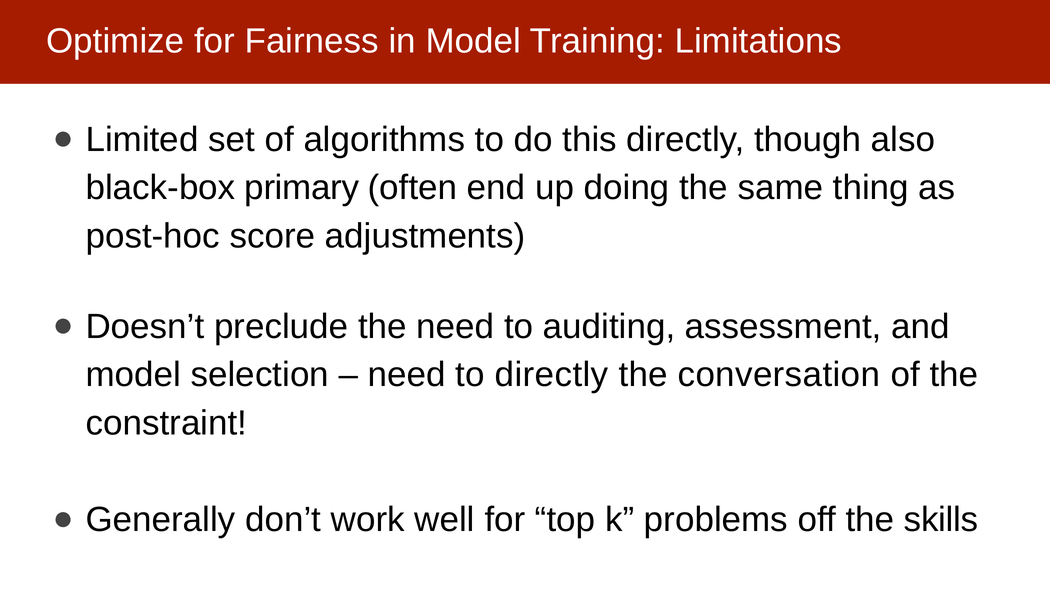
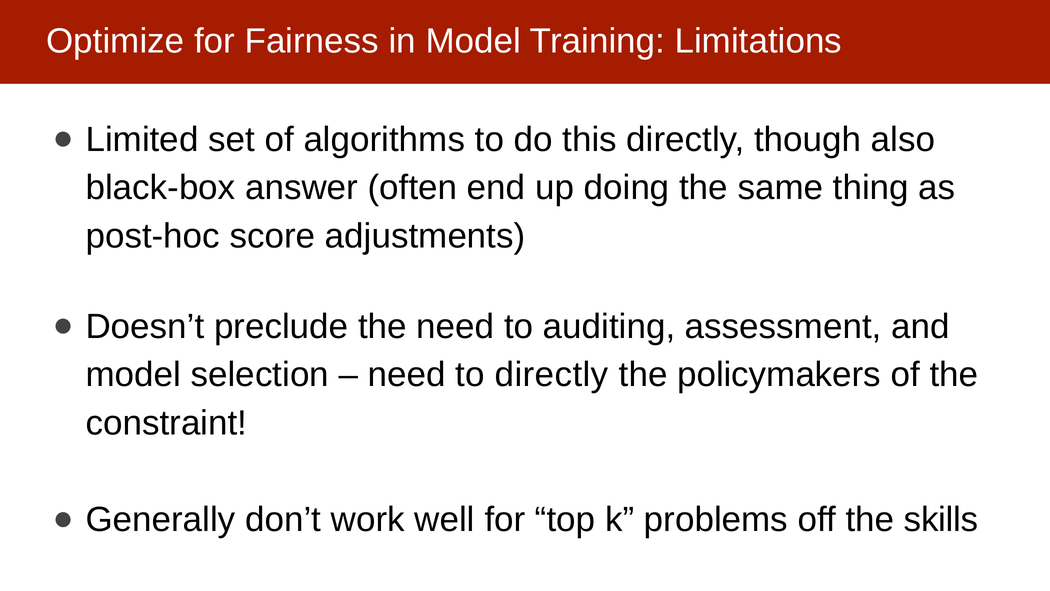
primary: primary -> answer (302, 188)
conversation: conversation -> policymakers (779, 375)
